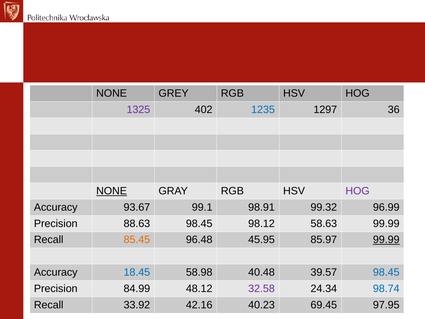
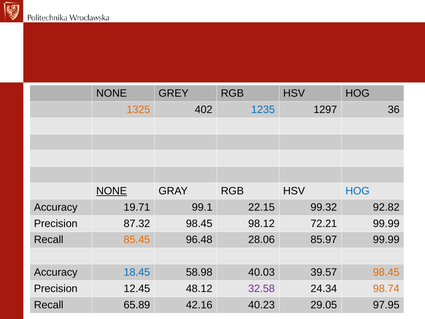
1325 colour: purple -> orange (138, 110)
HOG colour: purple -> blue (358, 191)
93.67: 93.67 -> 19.71 (137, 207)
98.91: 98.91 -> 22.15 (262, 207)
96.99: 96.99 -> 92.82 (386, 207)
88.63: 88.63 -> 87.32 (137, 223)
58.63: 58.63 -> 72.21 (324, 223)
45.95: 45.95 -> 28.06 (262, 240)
99.99 underline: present -> none (386, 240)
40.48: 40.48 -> 40.03 (262, 272)
98.45 colour: blue -> orange (386, 272)
84.99: 84.99 -> 12.45 (137, 288)
98.74 colour: blue -> orange (386, 288)
33.92: 33.92 -> 65.89 (137, 305)
69.45: 69.45 -> 29.05 (324, 305)
